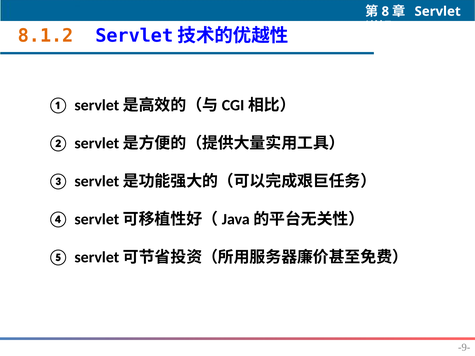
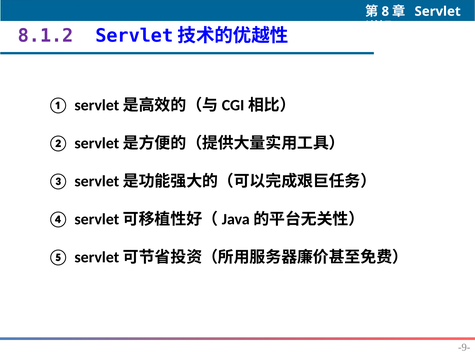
8.1.2 colour: orange -> purple (46, 36)
